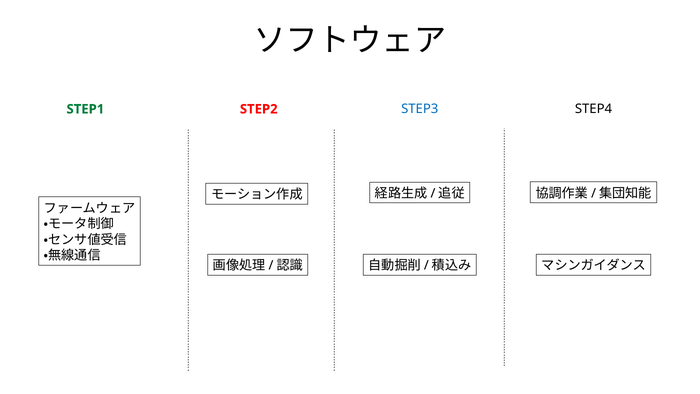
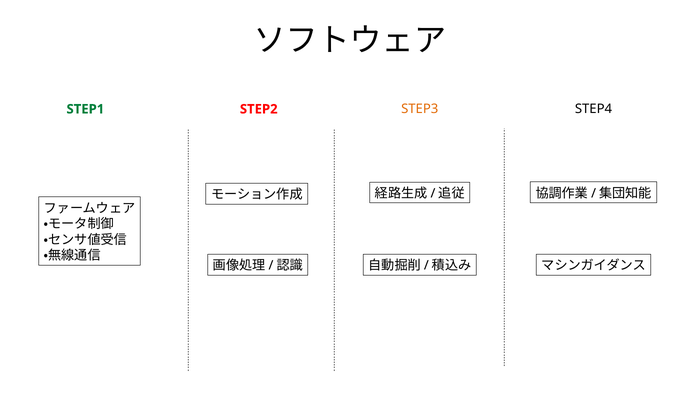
STEP3 colour: blue -> orange (420, 109)
